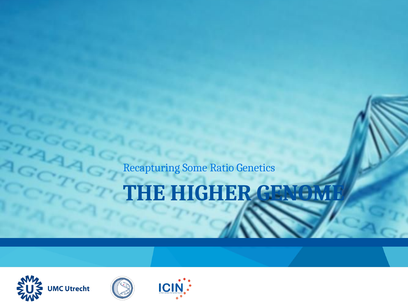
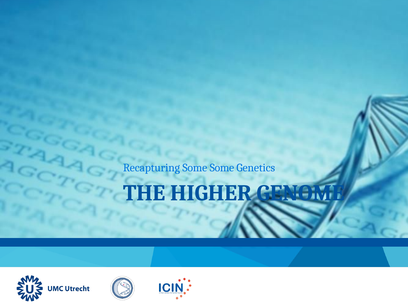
Some Ratio: Ratio -> Some (222, 168)
